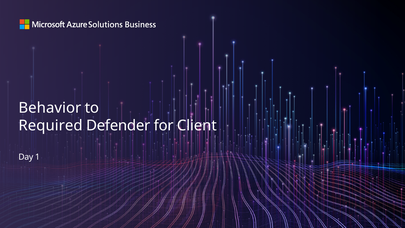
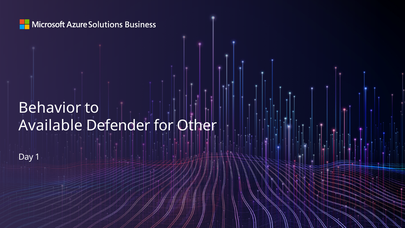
Required: Required -> Available (50, 126)
Client: Client -> Other (197, 126)
